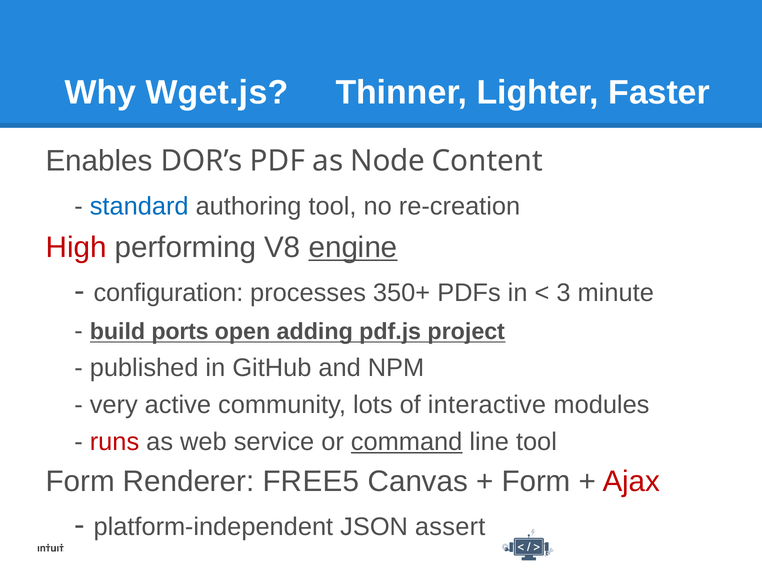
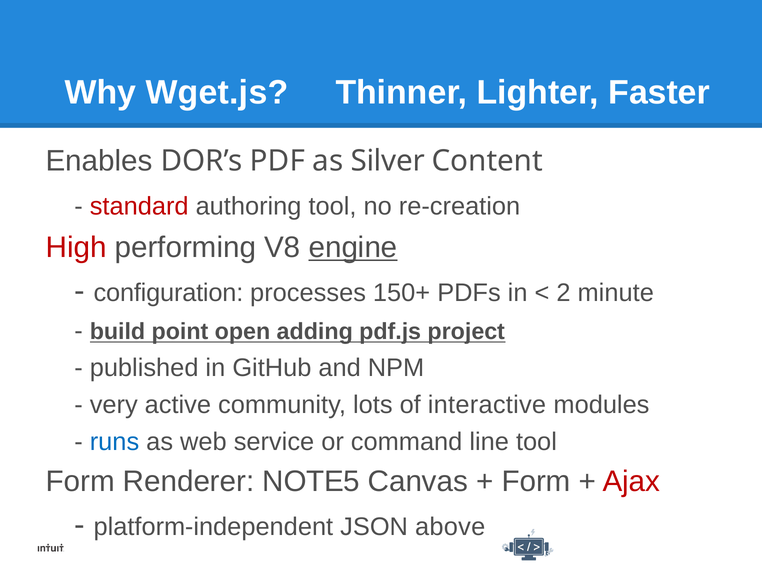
Node: Node -> Silver (388, 161)
standard colour: blue -> red (139, 206)
350+: 350+ -> 150+ (402, 293)
3: 3 -> 2 (564, 293)
ports: ports -> point (180, 331)
runs colour: red -> blue (114, 441)
command underline: present -> none (407, 441)
FREE5: FREE5 -> NOTE5 (311, 481)
assert: assert -> above (450, 526)
